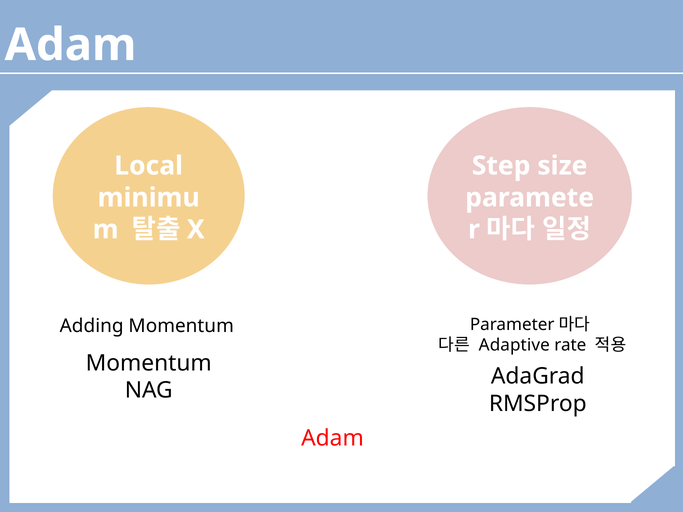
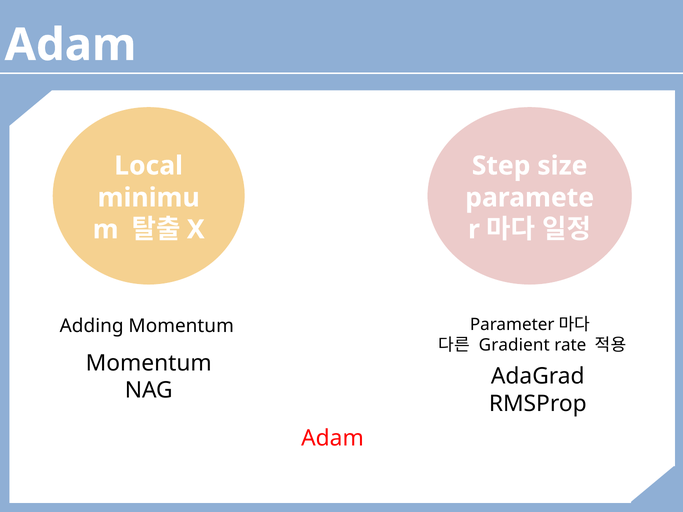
Adaptive: Adaptive -> Gradient (514, 345)
